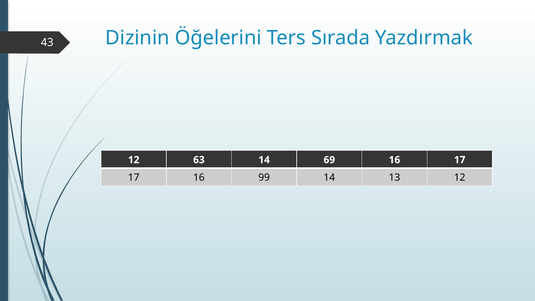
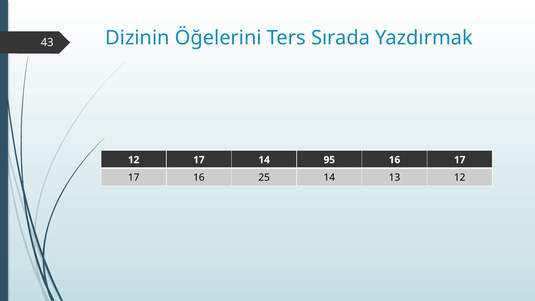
12 63: 63 -> 17 (199, 160)
69: 69 -> 95 (329, 160)
99: 99 -> 25 (264, 178)
